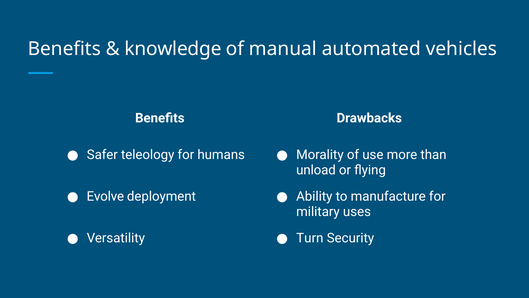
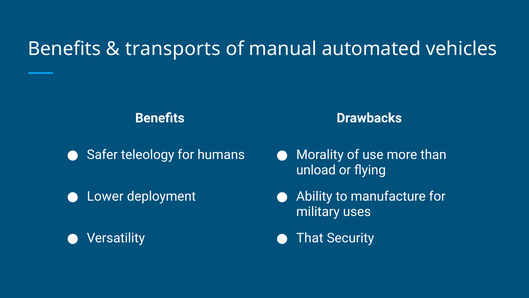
knowledge: knowledge -> transports (173, 49)
Evolve: Evolve -> Lower (105, 196)
Turn: Turn -> That (310, 238)
